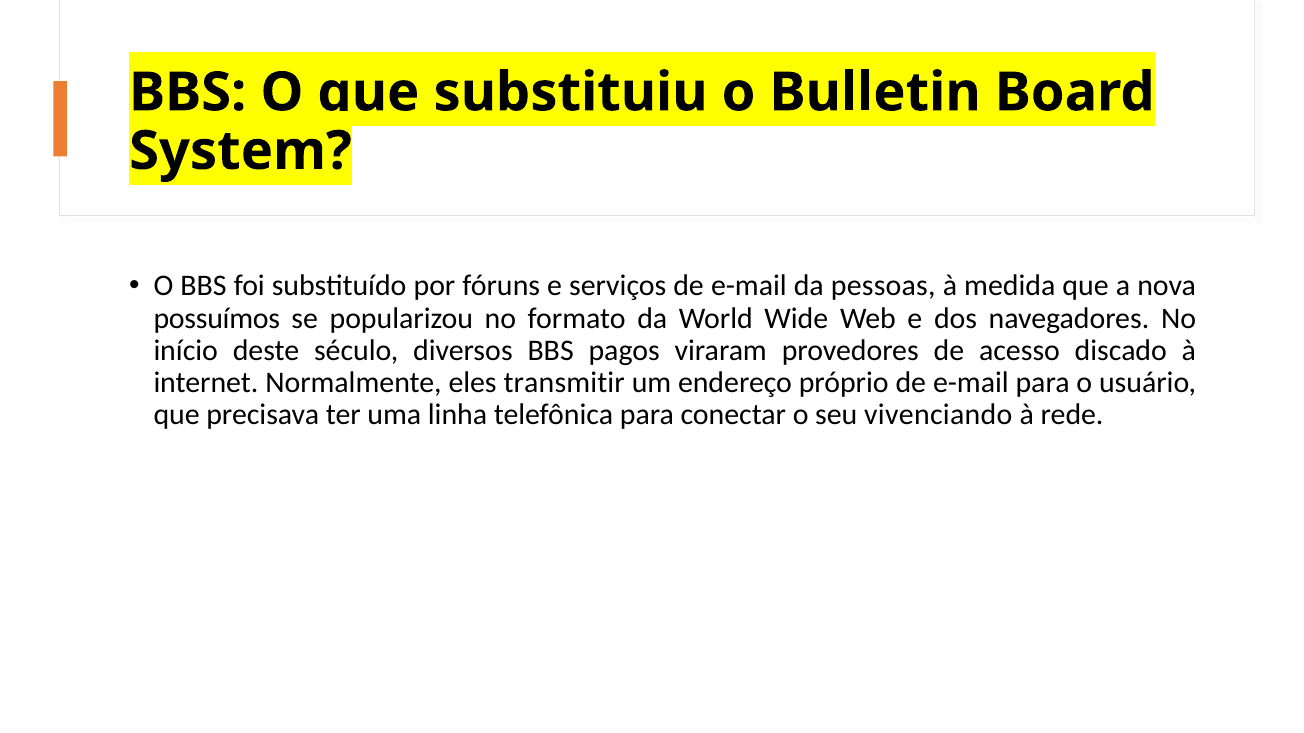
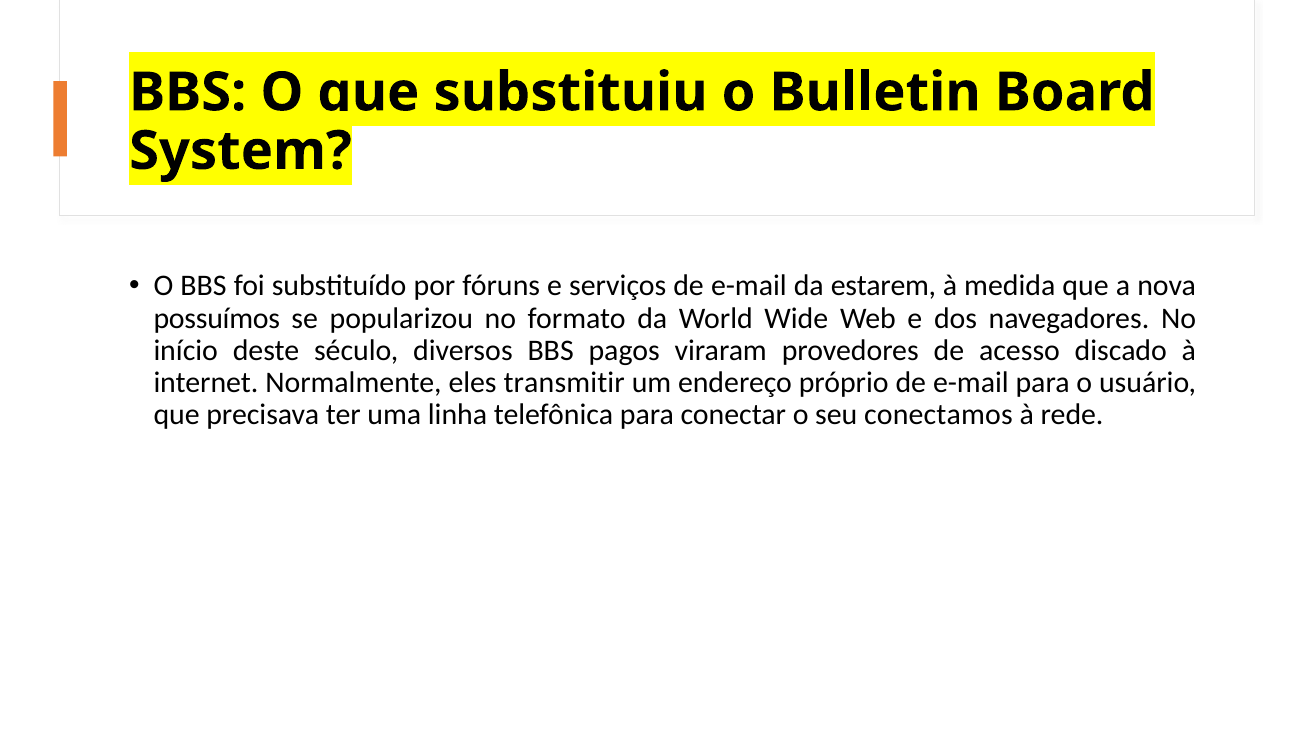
pessoas: pessoas -> estarem (883, 286)
vivenciando: vivenciando -> conectamos (938, 415)
